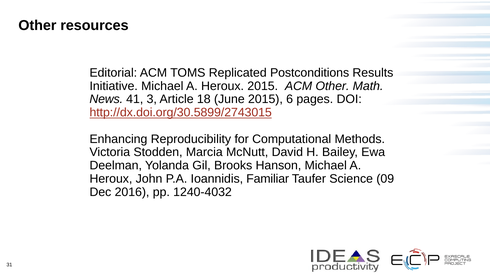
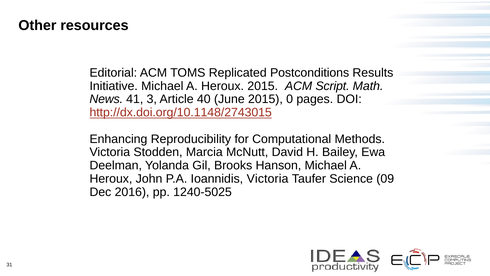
ACM Other: Other -> Script (333, 86)
18: 18 -> 40 (204, 99)
6: 6 -> 0 (290, 99)
http://dx.doi.org/30.5899/2743015: http://dx.doi.org/30.5899/2743015 -> http://dx.doi.org/10.1148/2743015 (181, 112)
Ioannidis Familiar: Familiar -> Victoria (268, 179)
1240-4032: 1240-4032 -> 1240-5025 (203, 192)
